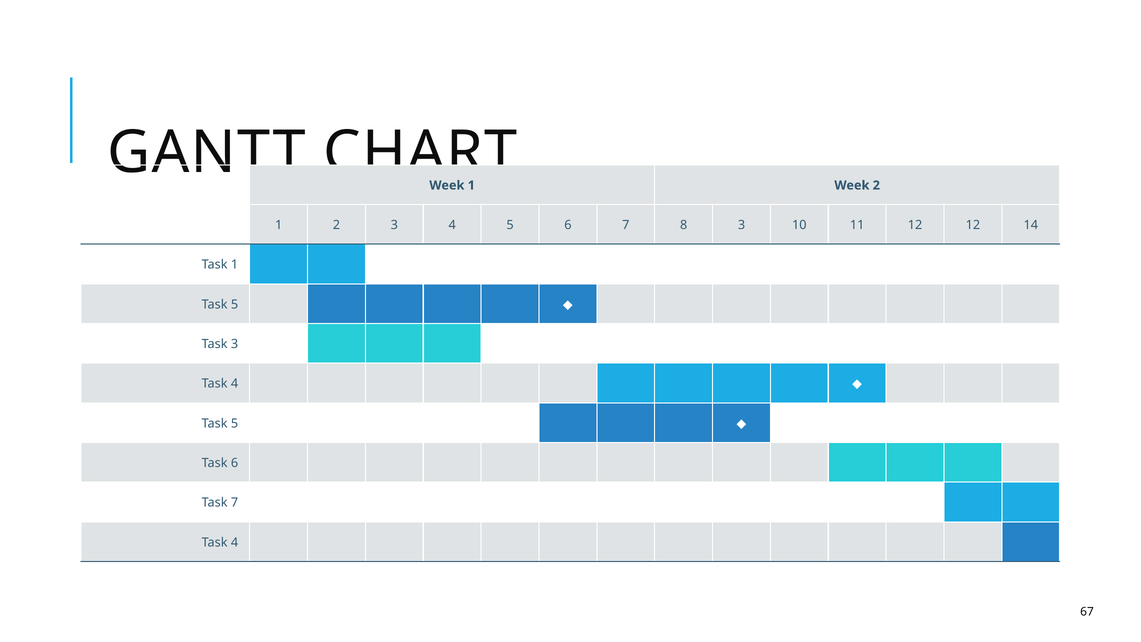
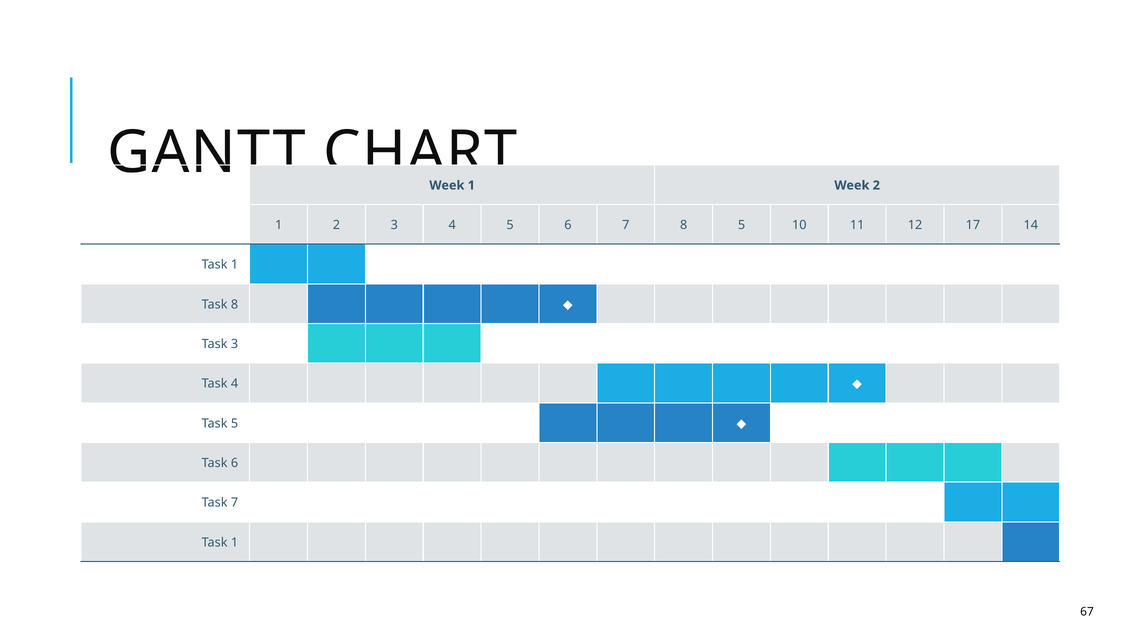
8 3: 3 -> 5 (741, 225)
12 12: 12 -> 17 (973, 225)
5: 5 -> 8 (234, 304)
4: 4 -> 1 (234, 542)
